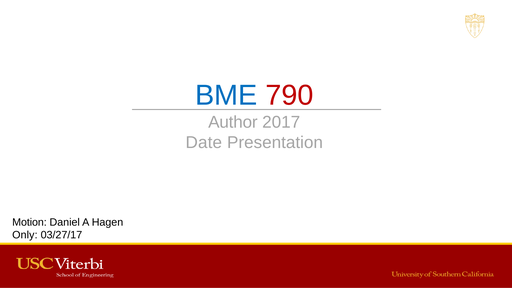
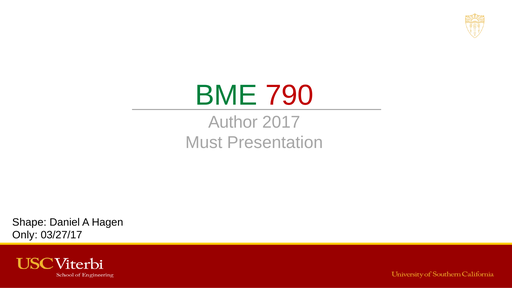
BME colour: blue -> green (226, 95)
Date: Date -> Must (204, 143)
Motion: Motion -> Shape (29, 222)
